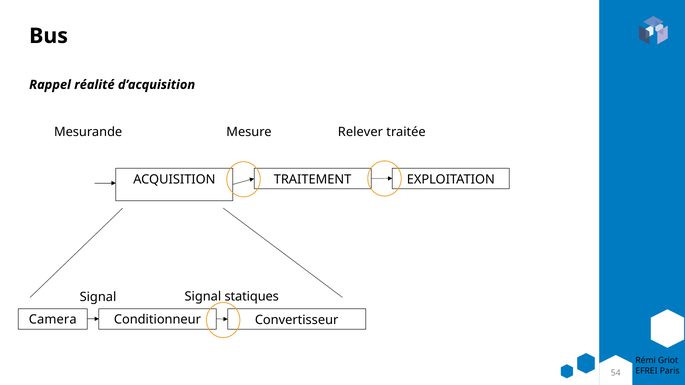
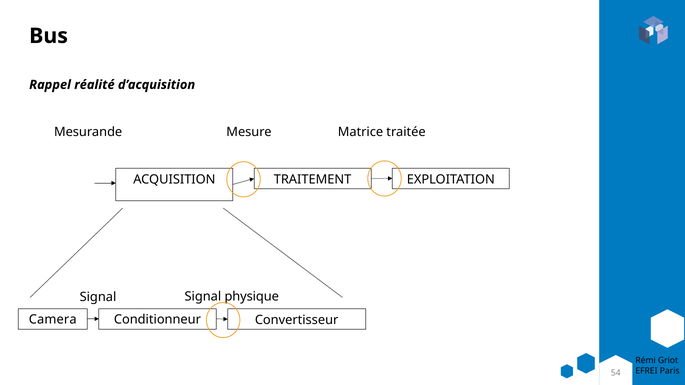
Relever: Relever -> Matrice (360, 132)
statiques: statiques -> physique (252, 297)
